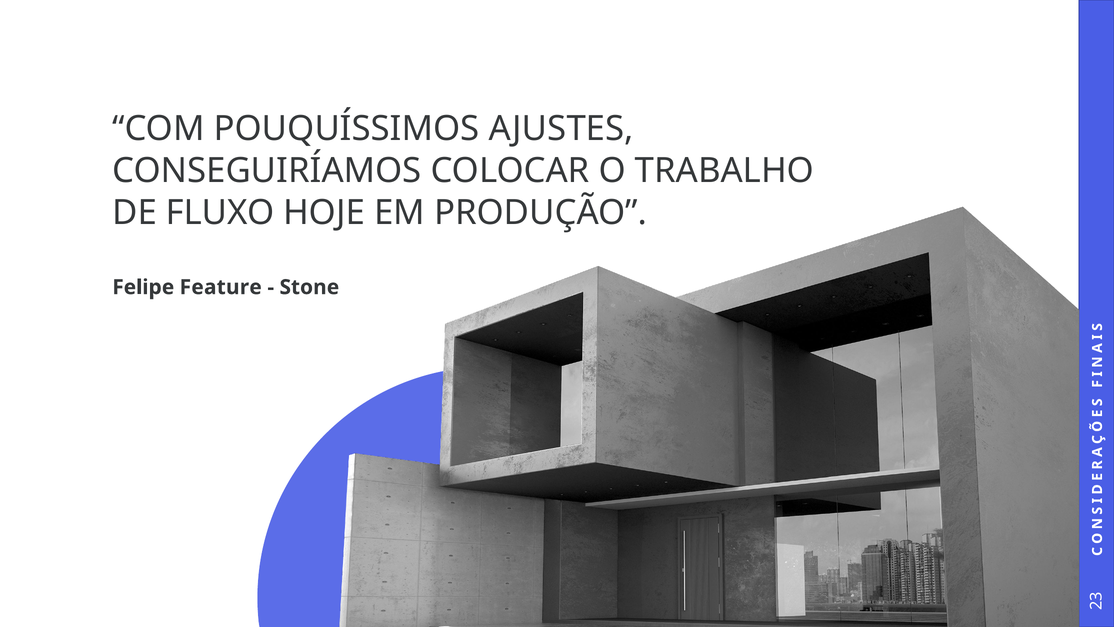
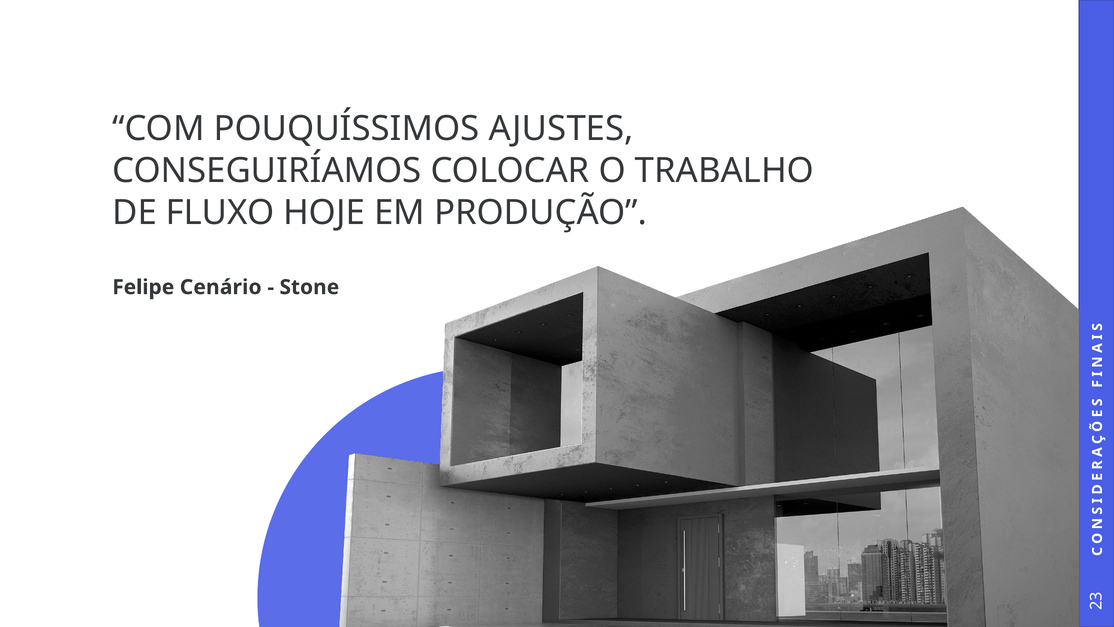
Feature: Feature -> Cenário (221, 287)
